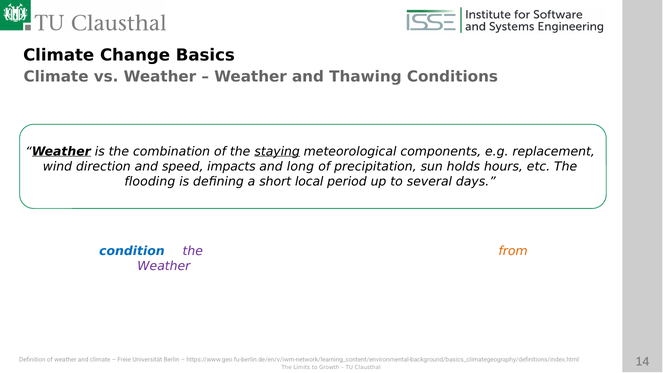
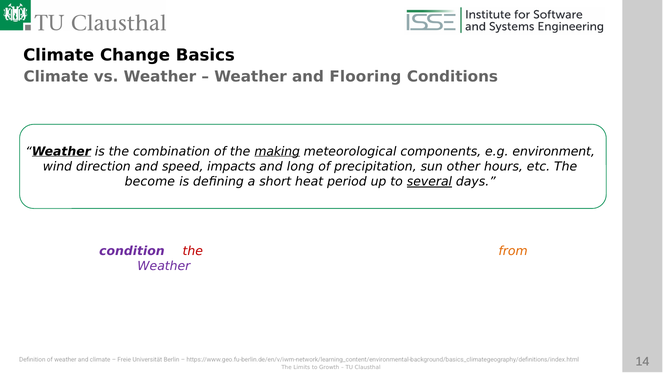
Thawing: Thawing -> Flooring (365, 77)
staying: staying -> making (277, 152)
replacement: replacement -> environment (554, 152)
sun holds: holds -> other (463, 167)
flooding: flooding -> become (150, 182)
local: local -> heat (309, 182)
several underline: none -> present (429, 182)
condition colour: blue -> purple (132, 251)
the colour: purple -> red (193, 251)
